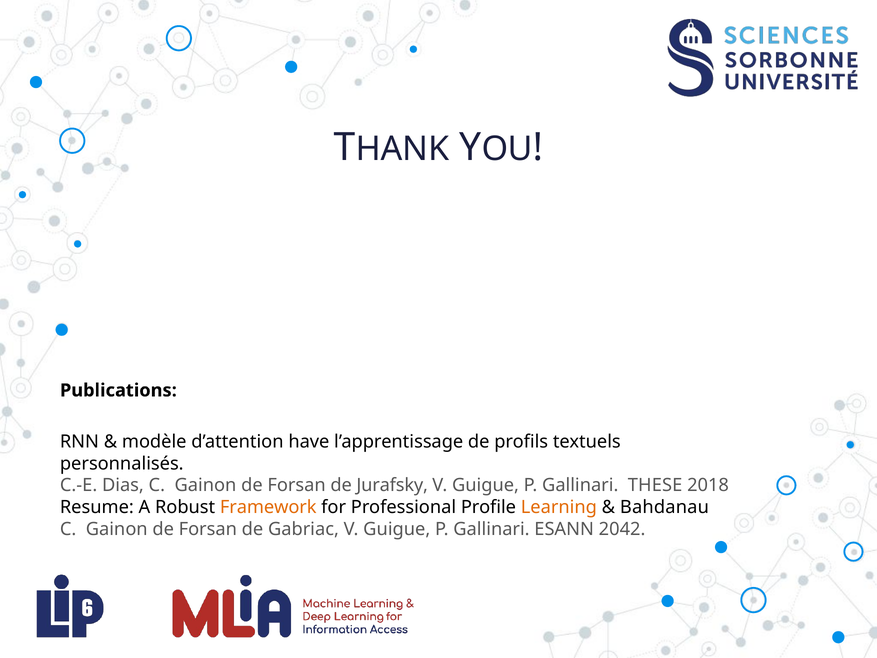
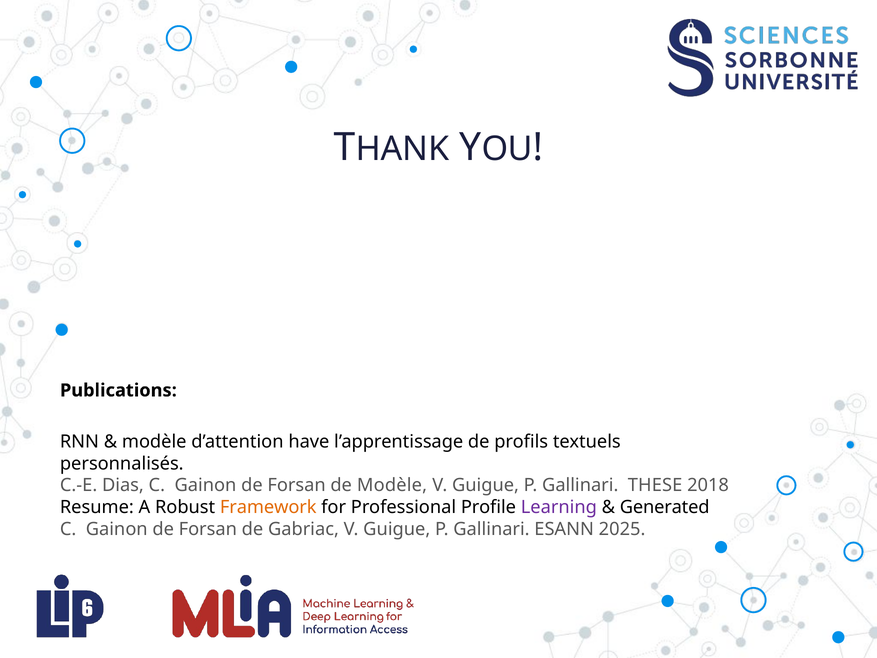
de Jurafsky: Jurafsky -> Modèle (392, 485)
Learning colour: orange -> purple (559, 507)
Bahdanau: Bahdanau -> Generated (665, 507)
2042: 2042 -> 2025 (622, 529)
